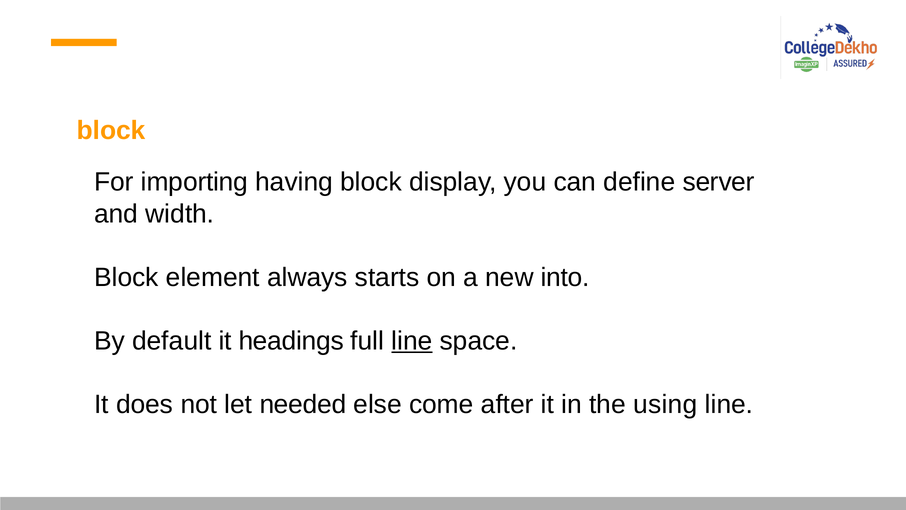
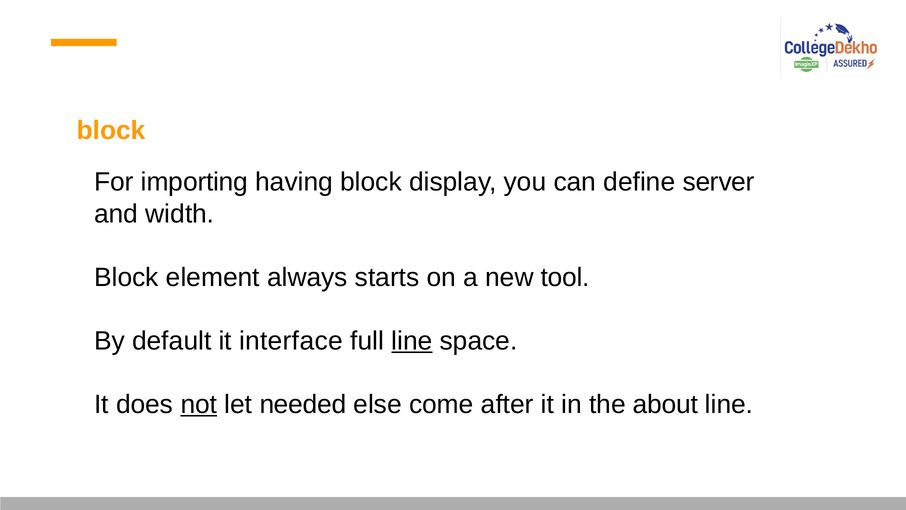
into: into -> tool (565, 277)
headings: headings -> interface (291, 341)
not underline: none -> present (199, 404)
using: using -> about (665, 404)
